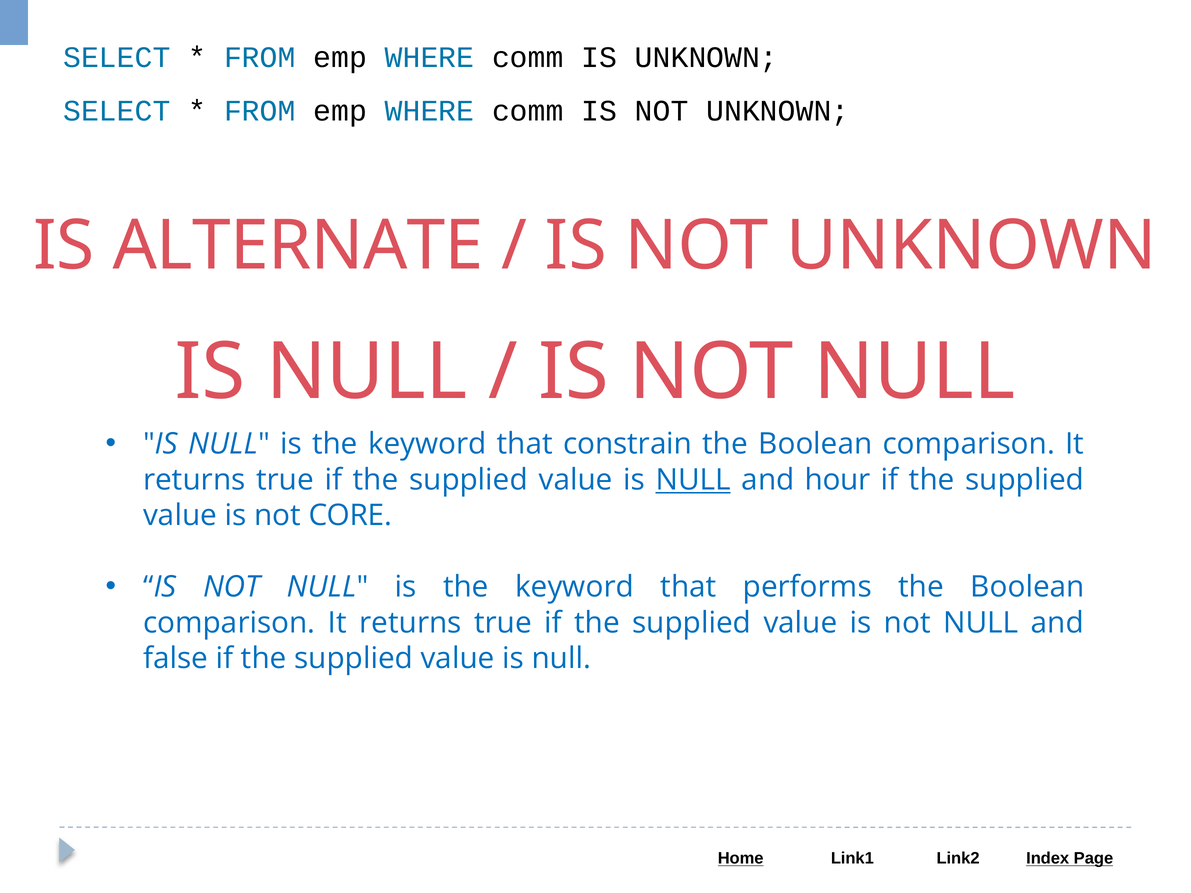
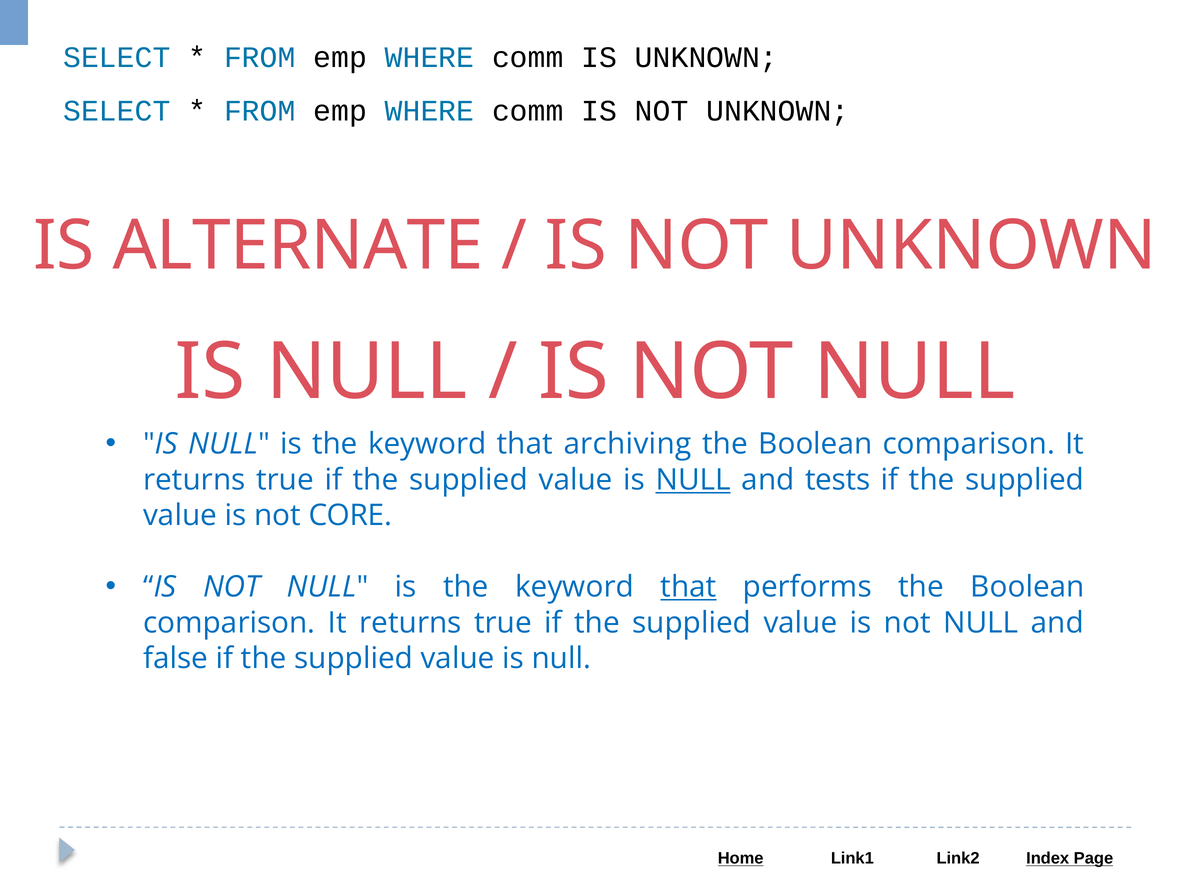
constrain: constrain -> archiving (627, 444)
hour: hour -> tests (838, 480)
that underline: none -> present (688, 587)
